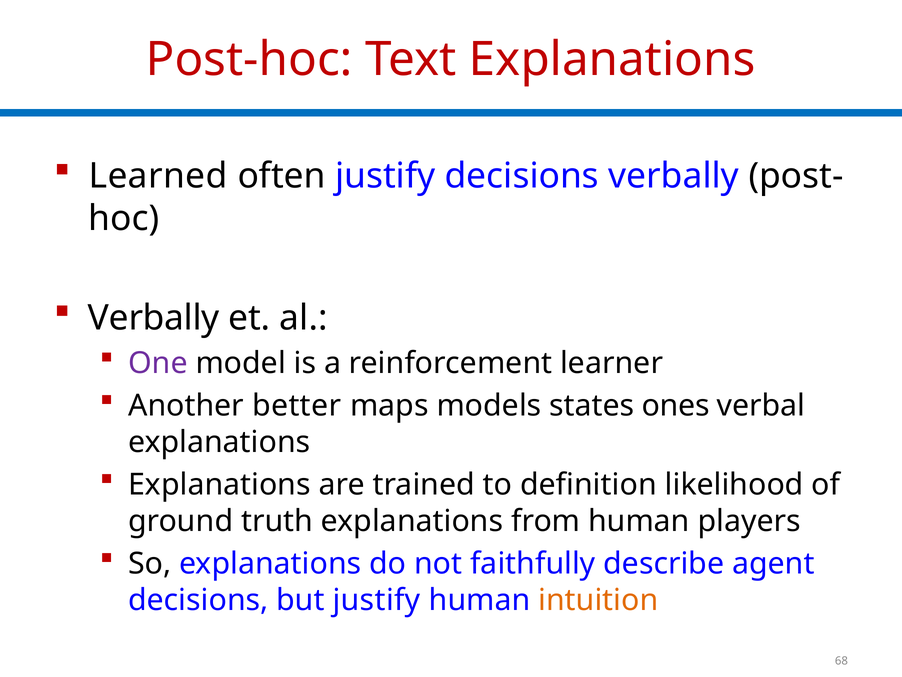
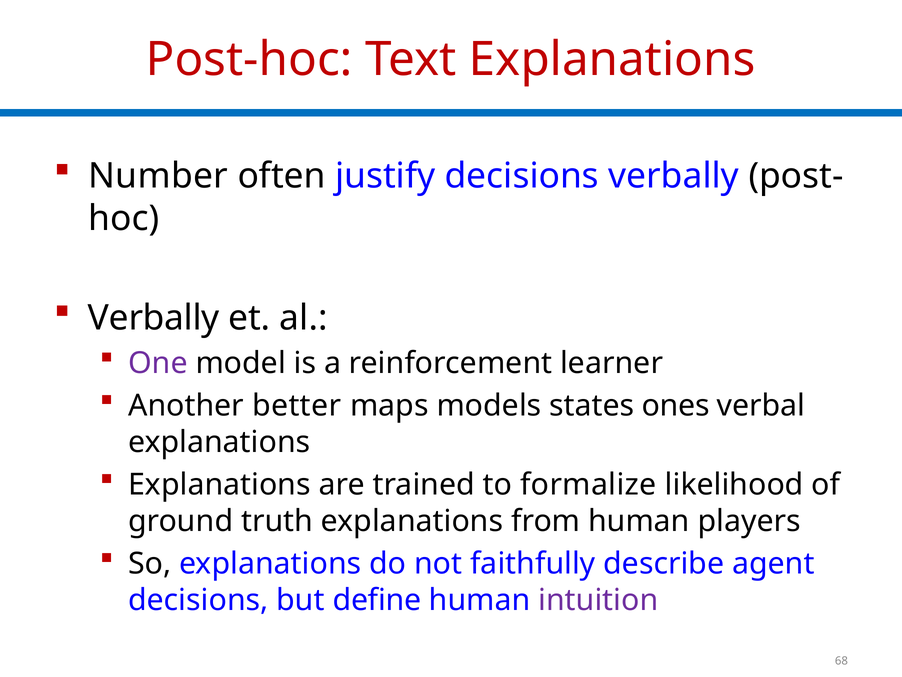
Learned: Learned -> Number (158, 176)
definition: definition -> formalize (588, 484)
but justify: justify -> define (377, 600)
intuition colour: orange -> purple (598, 600)
